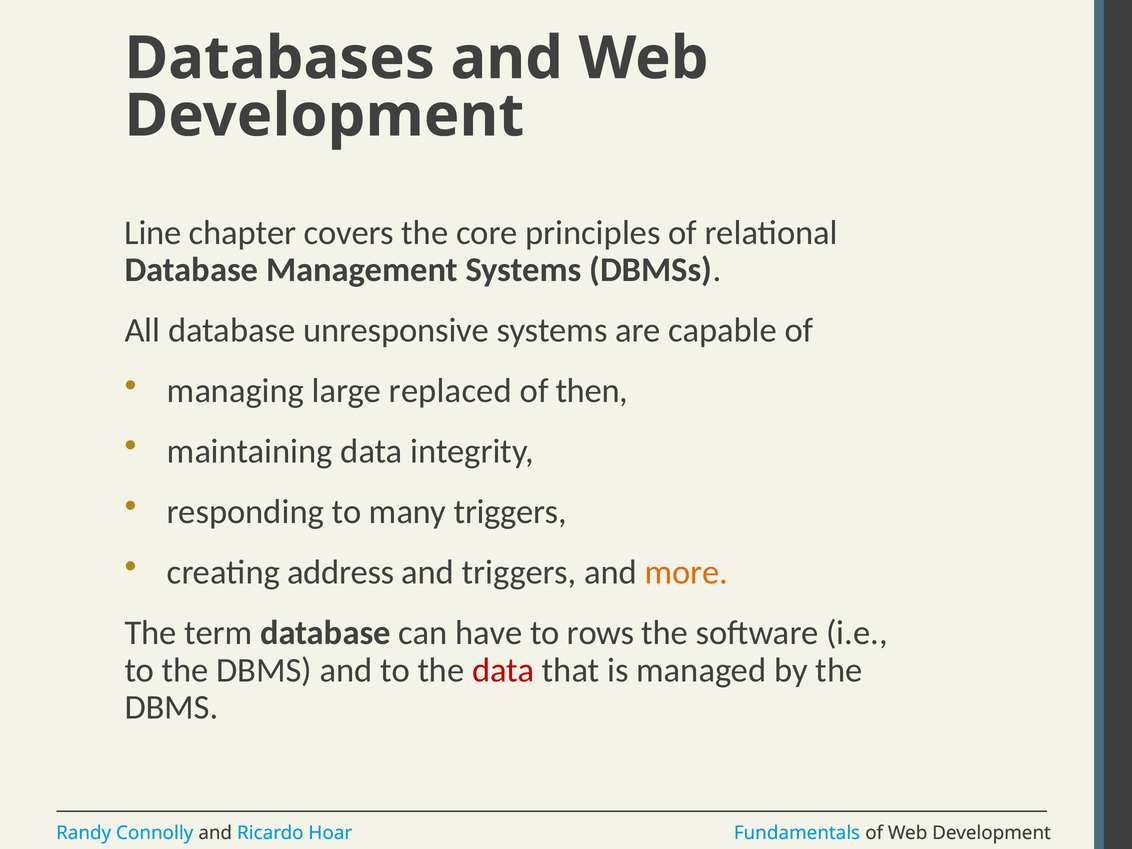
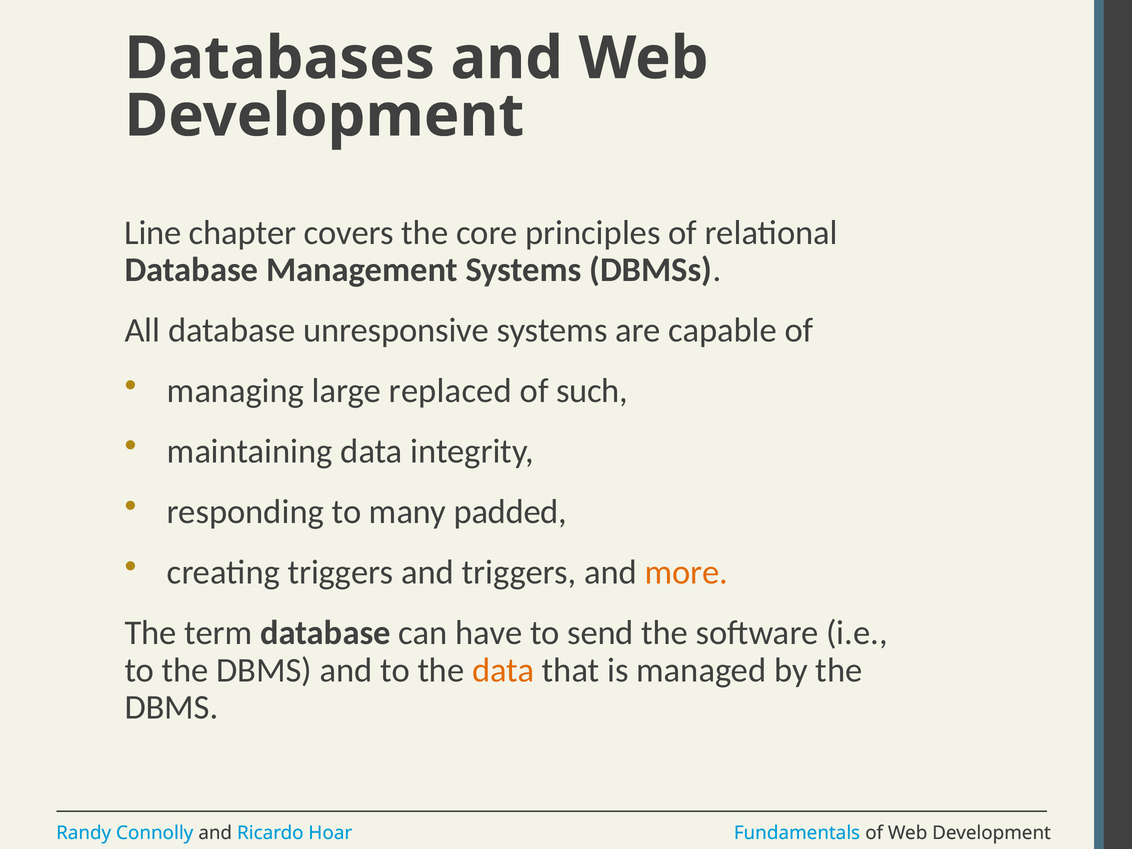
then: then -> such (592, 391)
many triggers: triggers -> padded (510, 512)
creating address: address -> triggers (341, 572)
rows: rows -> send (600, 633)
data colour: red -> orange (503, 670)
